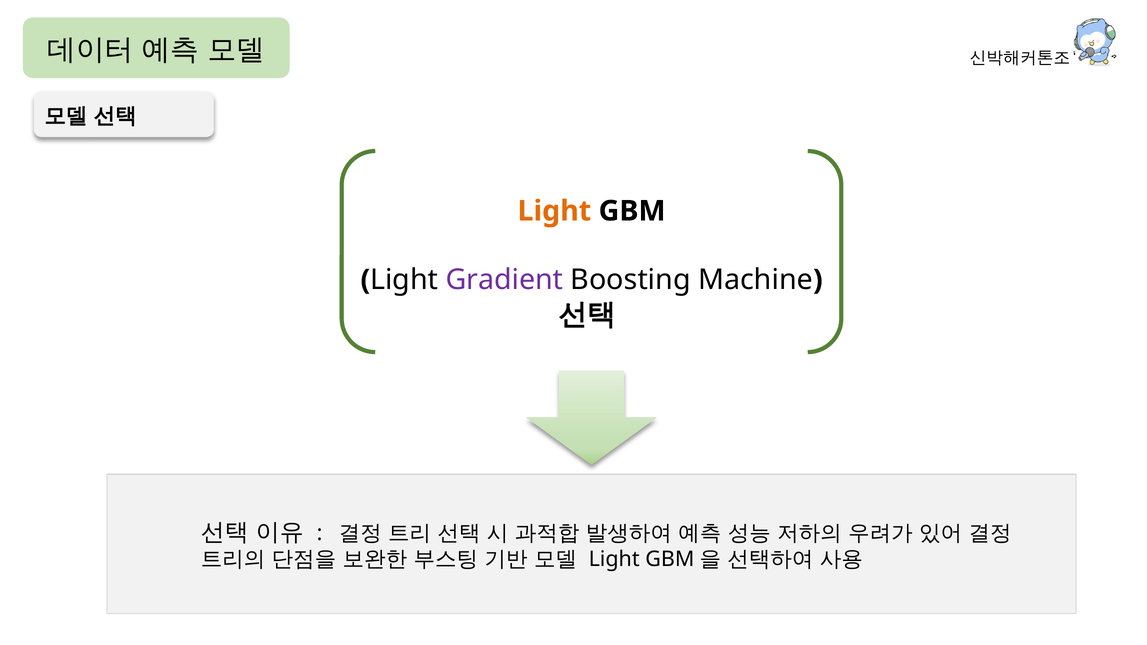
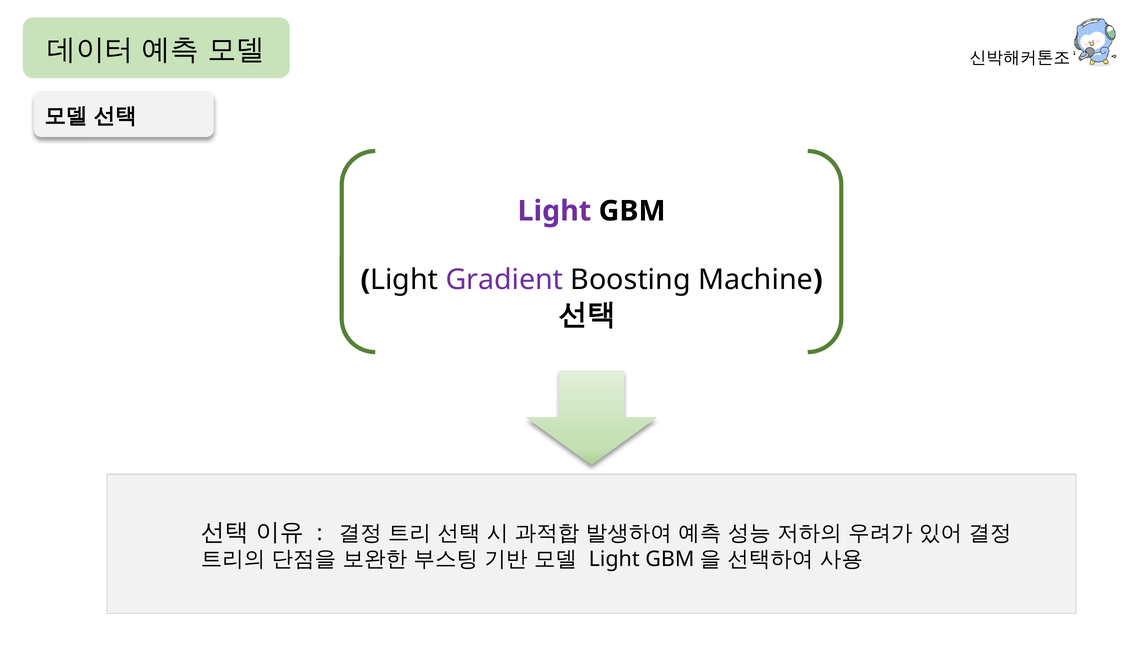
Light colour: orange -> purple (554, 211)
